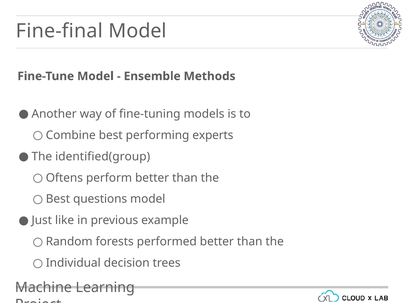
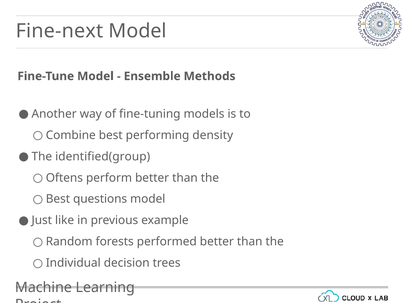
Fine-final: Fine-final -> Fine-next (59, 31)
experts: experts -> density (213, 135)
